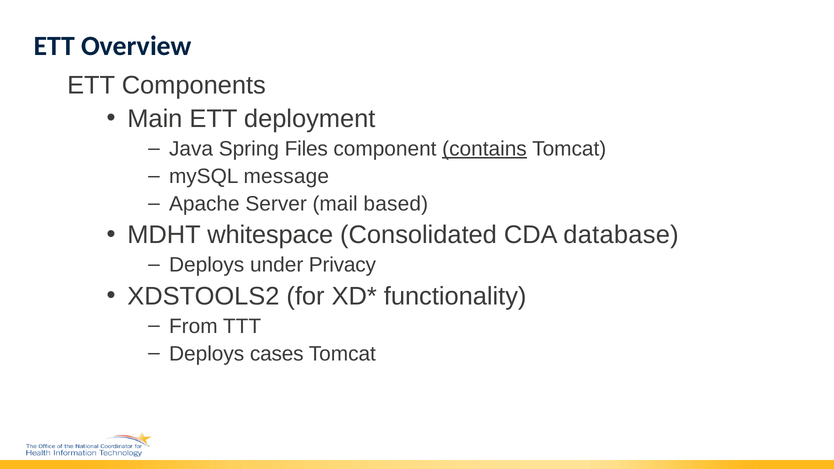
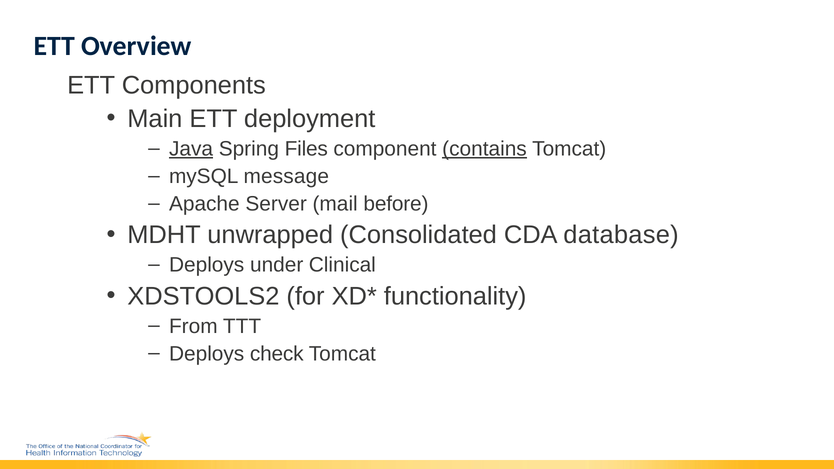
Java underline: none -> present (191, 149)
based: based -> before (396, 204)
whitespace: whitespace -> unwrapped (270, 235)
Privacy: Privacy -> Clinical (342, 265)
cases: cases -> check (277, 354)
